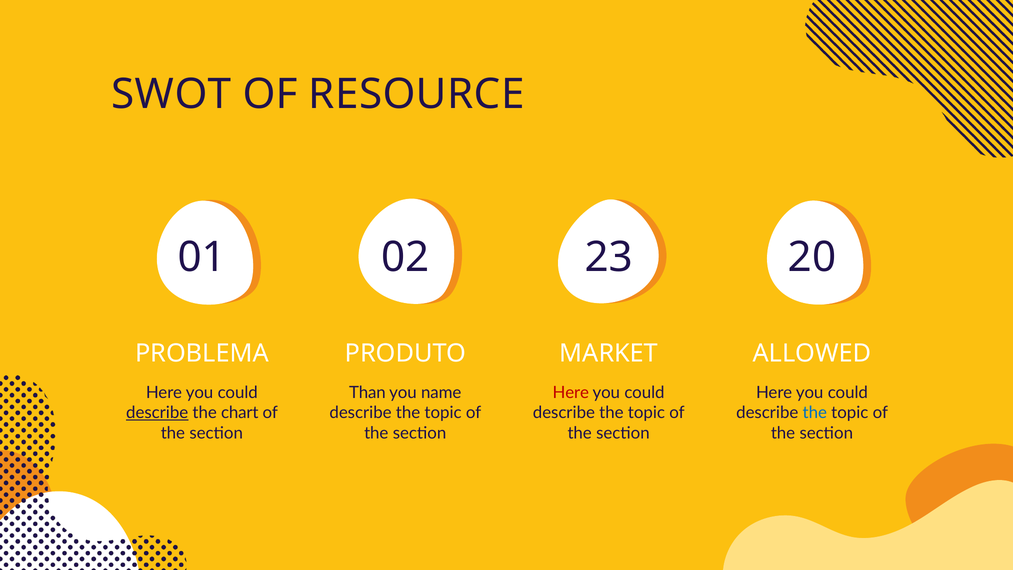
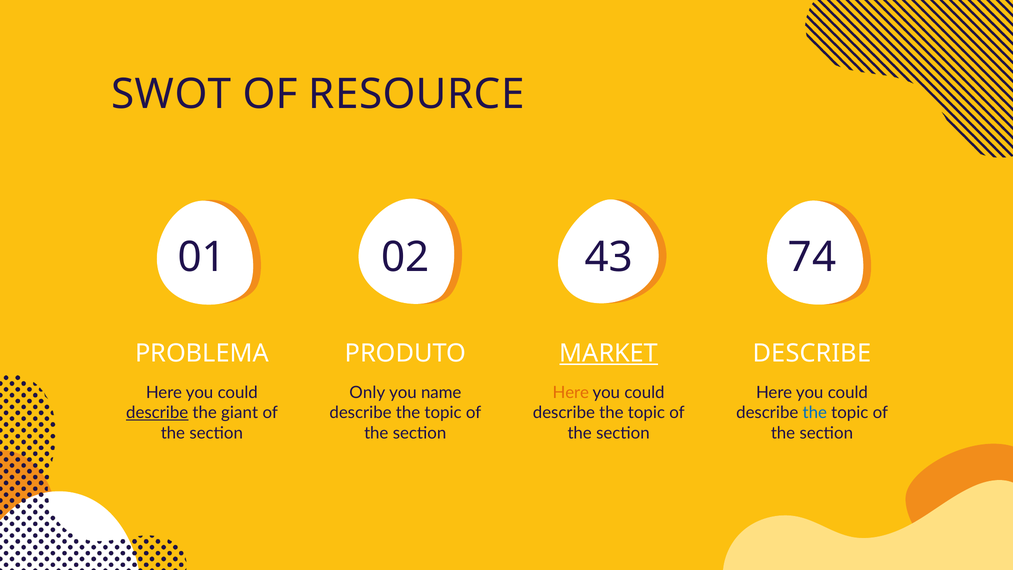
23: 23 -> 43 (609, 257)
20: 20 -> 74 (812, 257)
MARKET underline: none -> present (609, 353)
ALLOWED: ALLOWED -> DESCRIBE (812, 353)
Than: Than -> Only (367, 392)
Here colour: red -> orange (571, 392)
chart: chart -> giant (240, 413)
